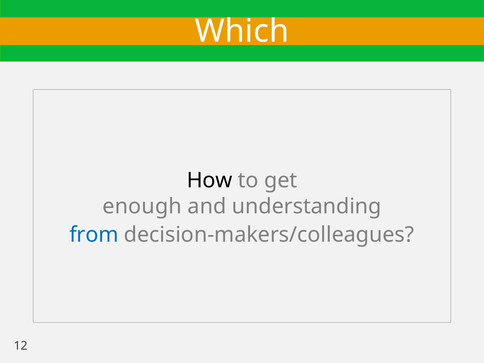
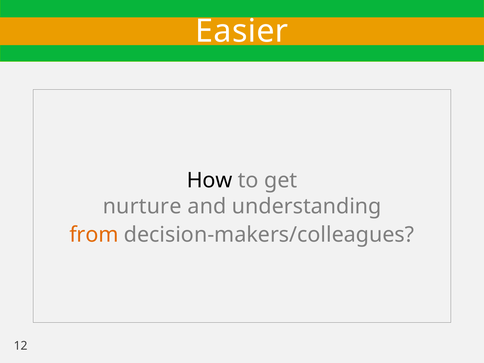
Which: Which -> Easier (242, 31)
enough: enough -> nurture (142, 206)
from colour: blue -> orange (94, 235)
